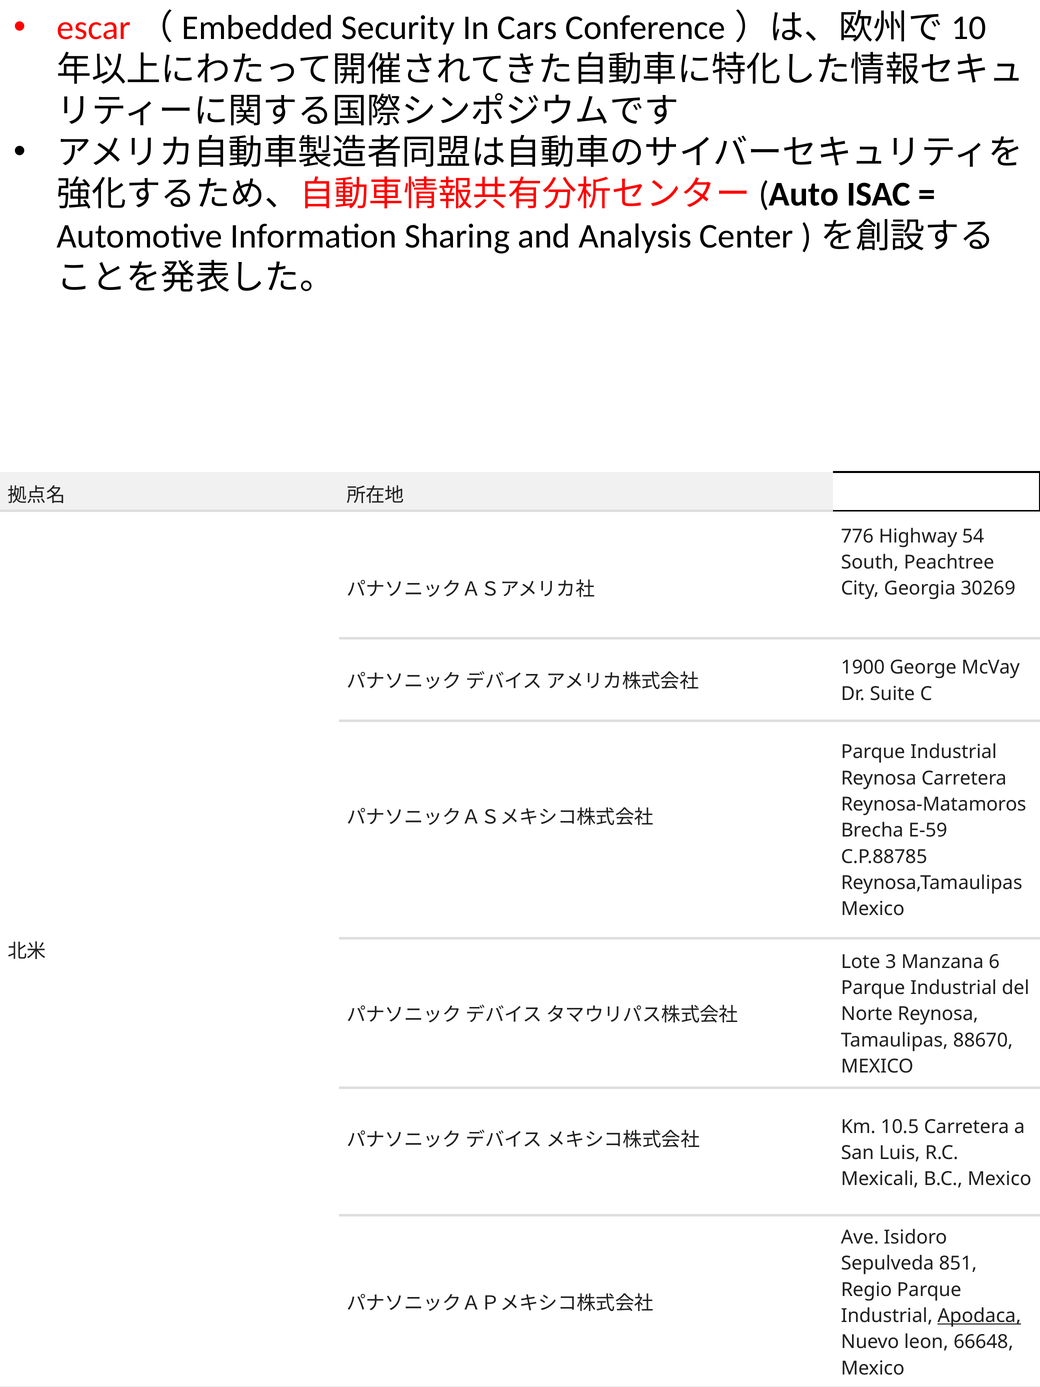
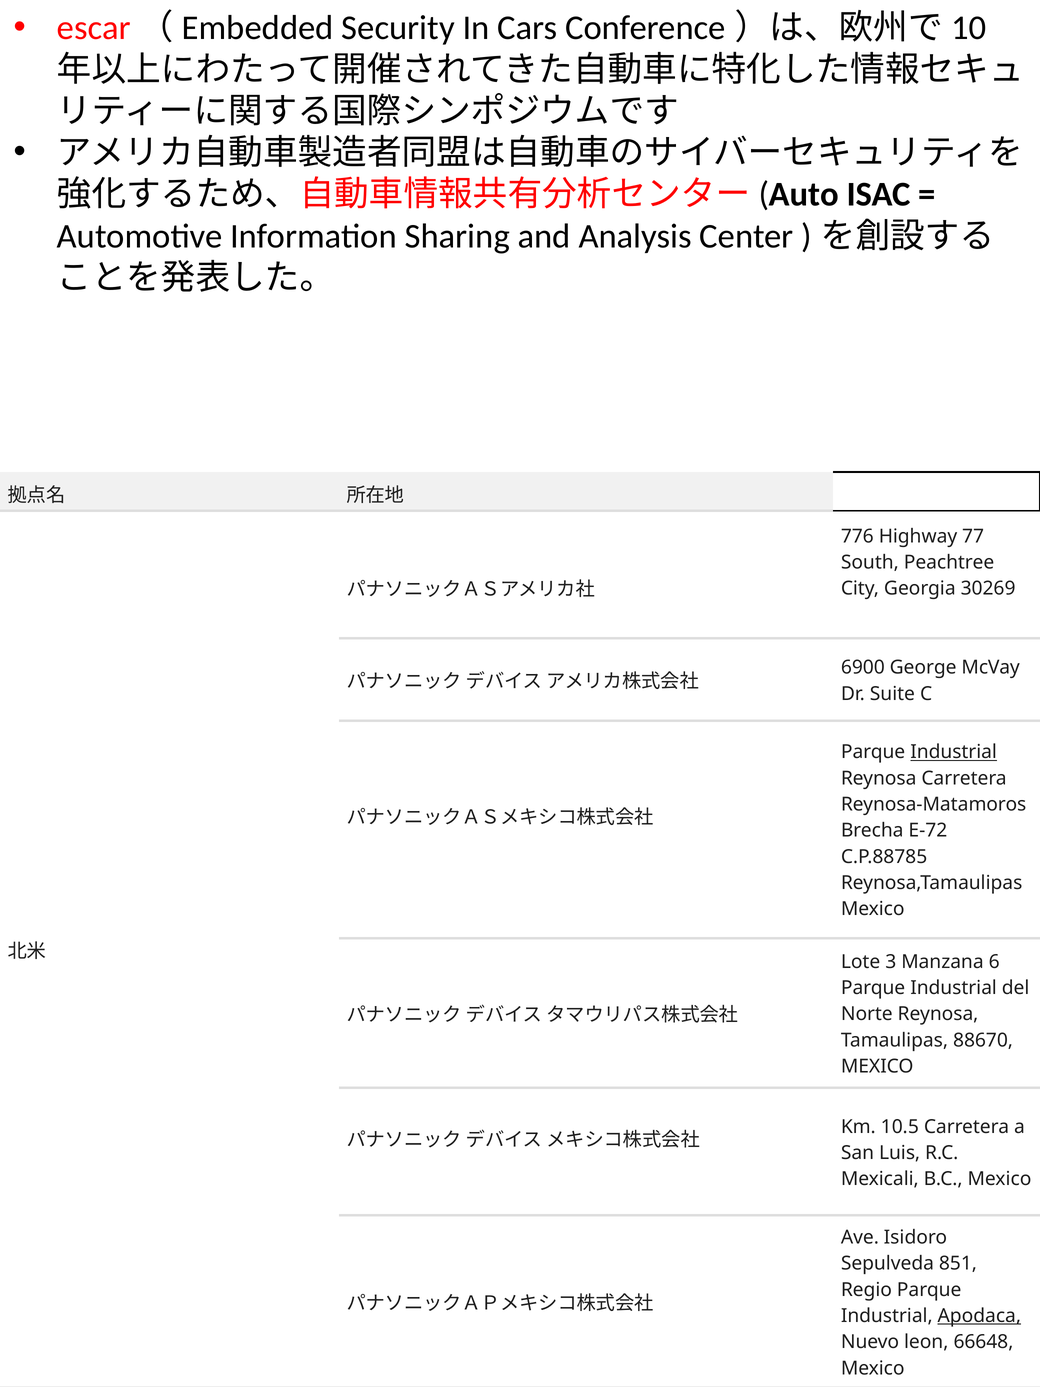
54: 54 -> 77 (973, 536)
1900: 1900 -> 6900 (863, 667)
Industrial underline: none -> present (954, 752)
E-59: E-59 -> E-72 (928, 830)
